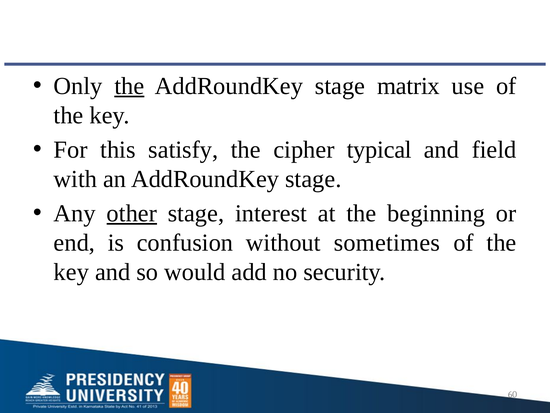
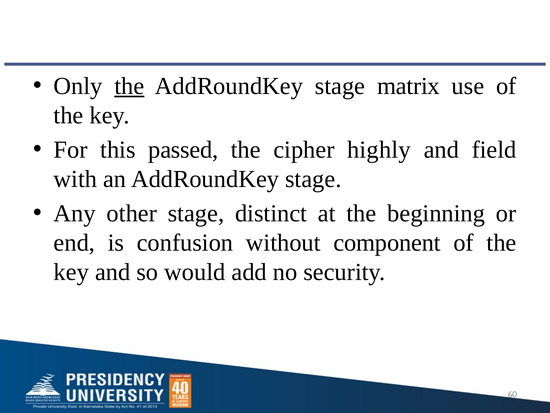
satisfy: satisfy -> passed (183, 150)
typical: typical -> highly (379, 150)
other underline: present -> none (132, 213)
interest: interest -> distinct (271, 213)
sometimes: sometimes -> component (387, 242)
